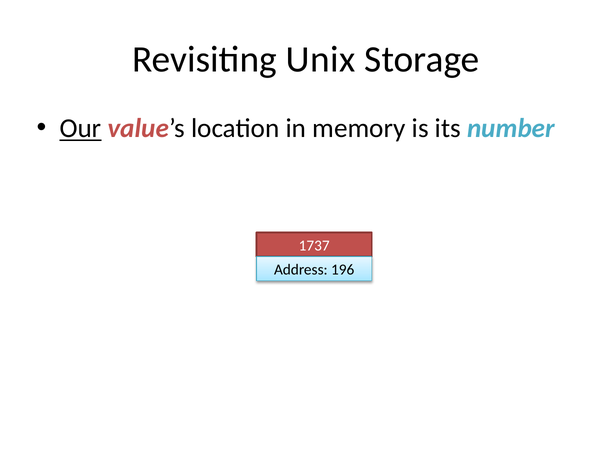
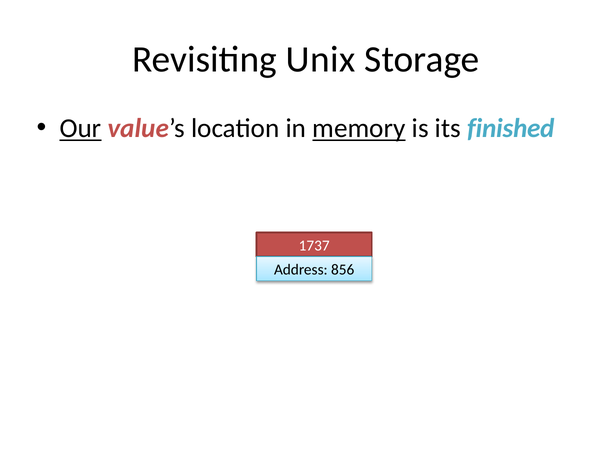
memory underline: none -> present (359, 128)
number: number -> finished (511, 128)
196: 196 -> 856 (343, 270)
